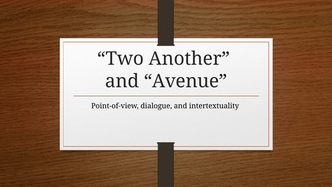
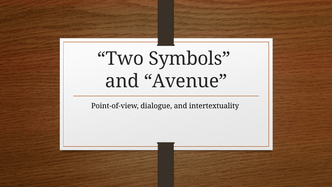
Another: Another -> Symbols (189, 59)
